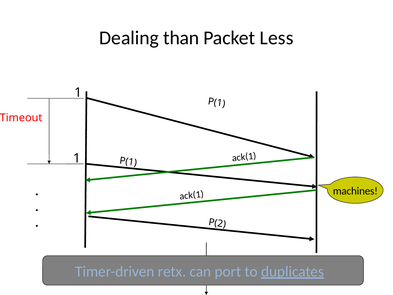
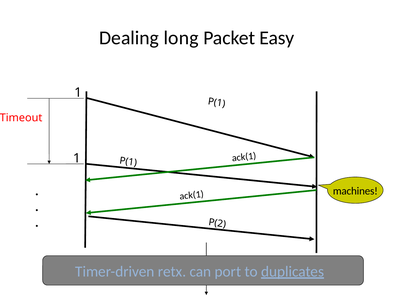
than: than -> long (181, 38)
Less: Less -> Easy (277, 38)
